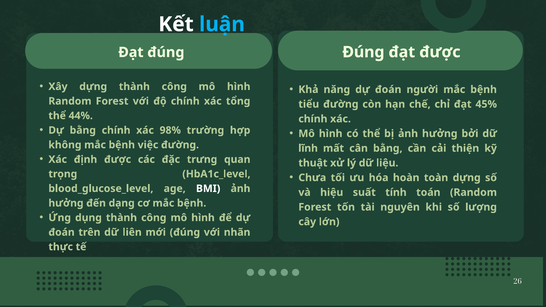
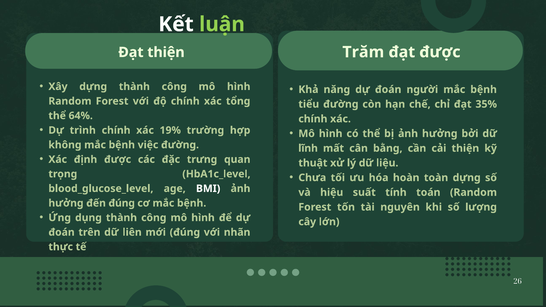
luận colour: light blue -> light green (222, 24)
Đúng: Đúng -> Trăm (363, 52)
Đạt đúng: đúng -> thiện (166, 52)
45%: 45% -> 35% (486, 104)
44%: 44% -> 64% (81, 116)
Dự bằng: bằng -> trình (83, 130)
98%: 98% -> 19% (170, 130)
đến dạng: dạng -> đúng (122, 203)
